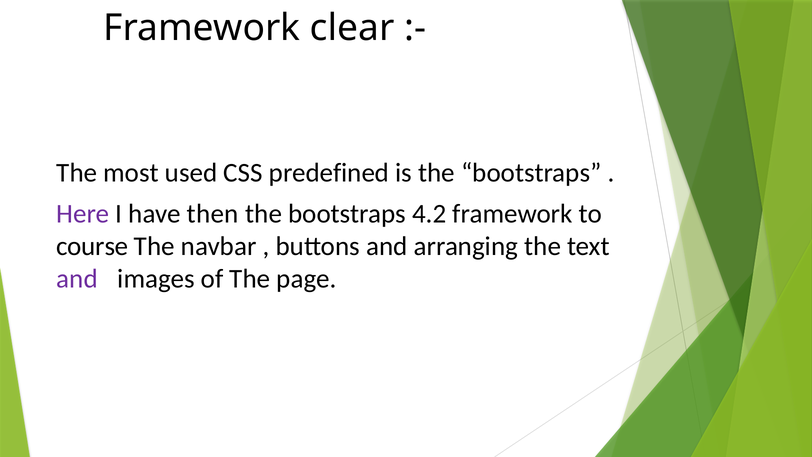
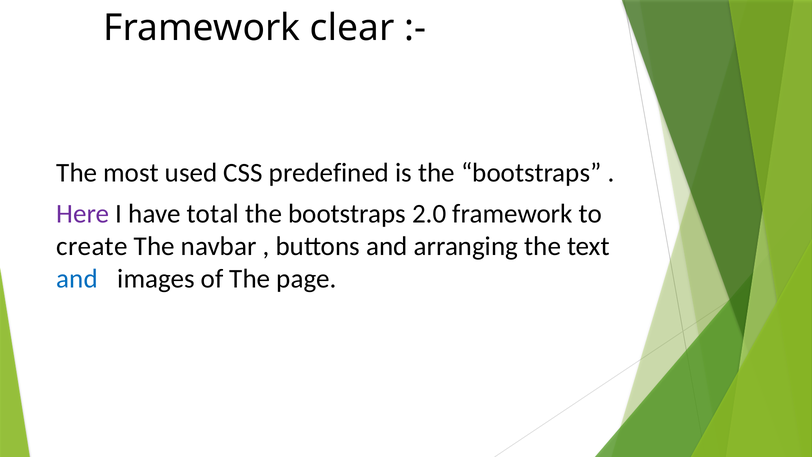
then: then -> total (213, 214)
4.2: 4.2 -> 2.0 (429, 214)
course: course -> create (92, 246)
and colour: purple -> blue (77, 279)
